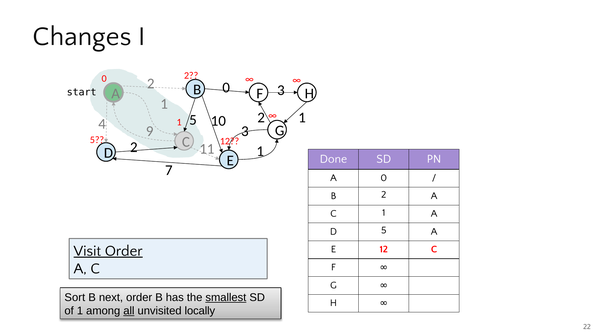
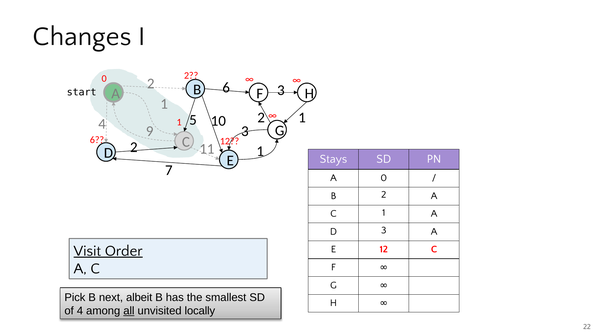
2 0: 0 -> 6 (226, 87)
5: 5 -> 6 (97, 140)
Done: Done -> Stays (333, 159)
D 5: 5 -> 3 (384, 230)
Sort: Sort -> Pick (75, 297)
next order: order -> albeit (139, 297)
smallest underline: present -> none (226, 297)
of 1: 1 -> 4 (80, 311)
